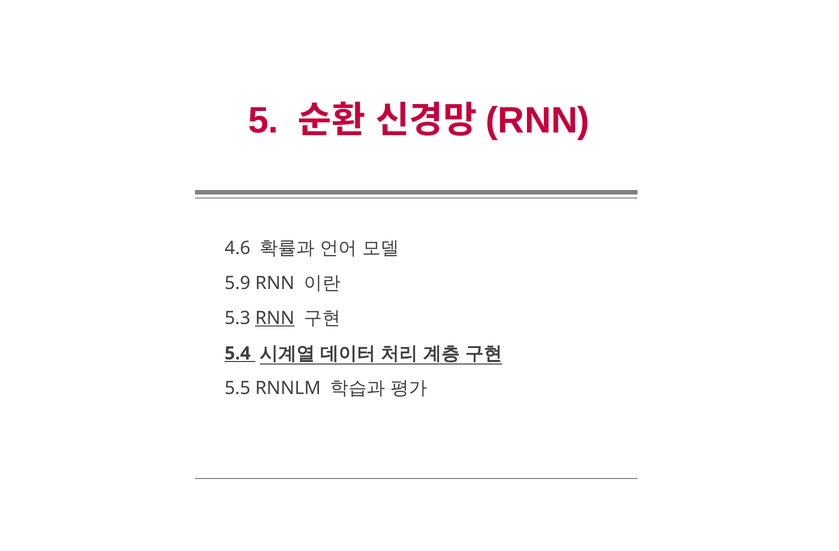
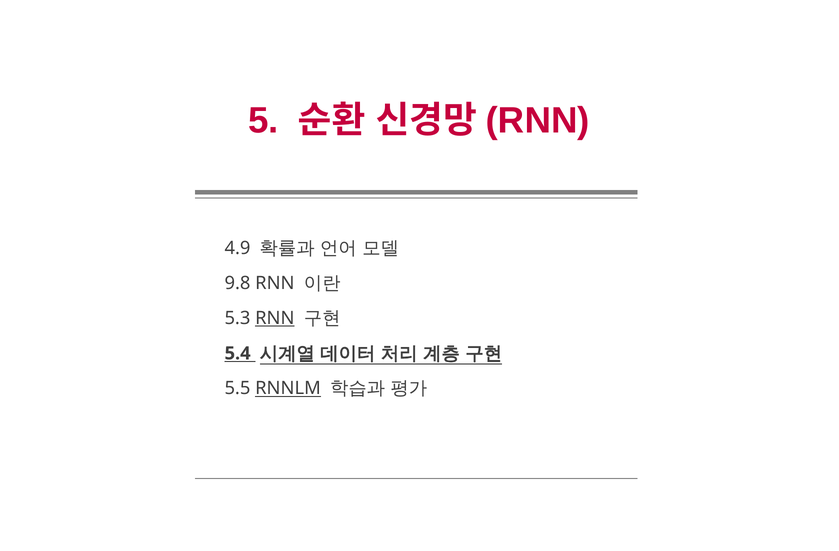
4.6: 4.6 -> 4.9 (238, 248)
5.9: 5.9 -> 9.8 (238, 283)
RNNLM underline: none -> present (288, 388)
